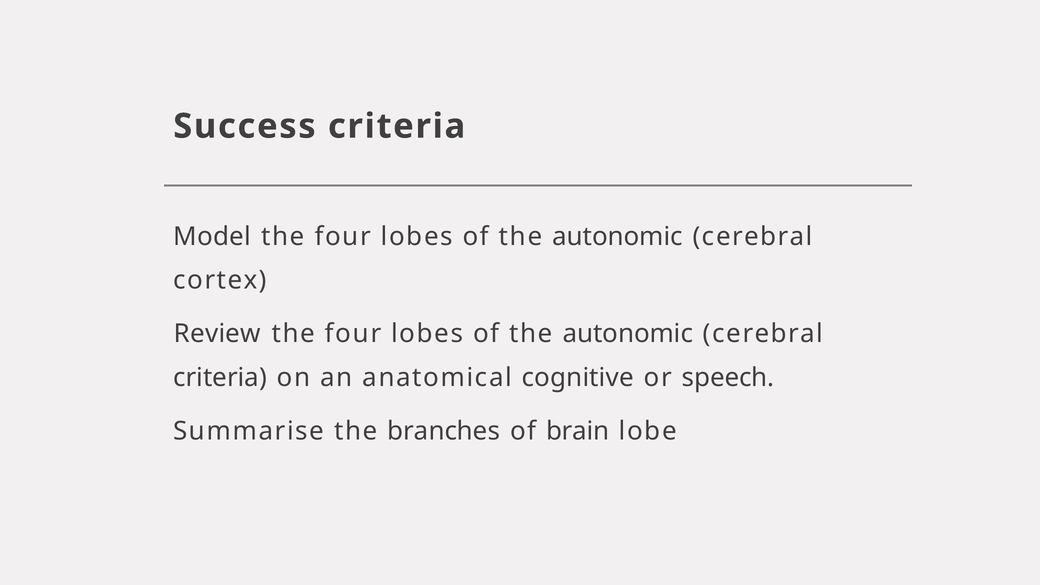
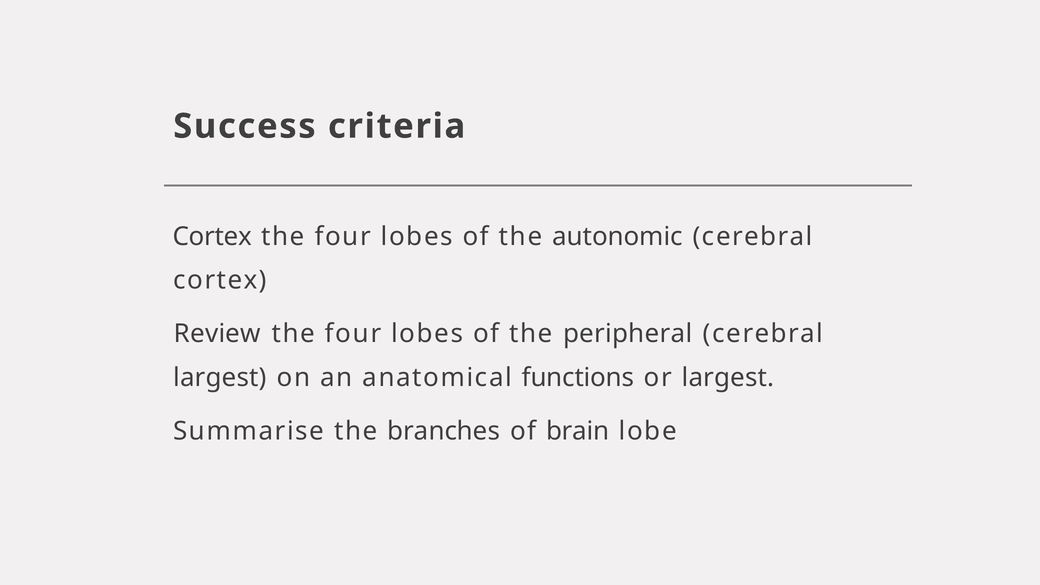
Model: Model -> Cortex (212, 237)
autonomic: autonomic -> peripheral (628, 334)
criteria: criteria -> largest (220, 378)
cognitive: cognitive -> functions (578, 378)
or speech: speech -> largest (728, 378)
